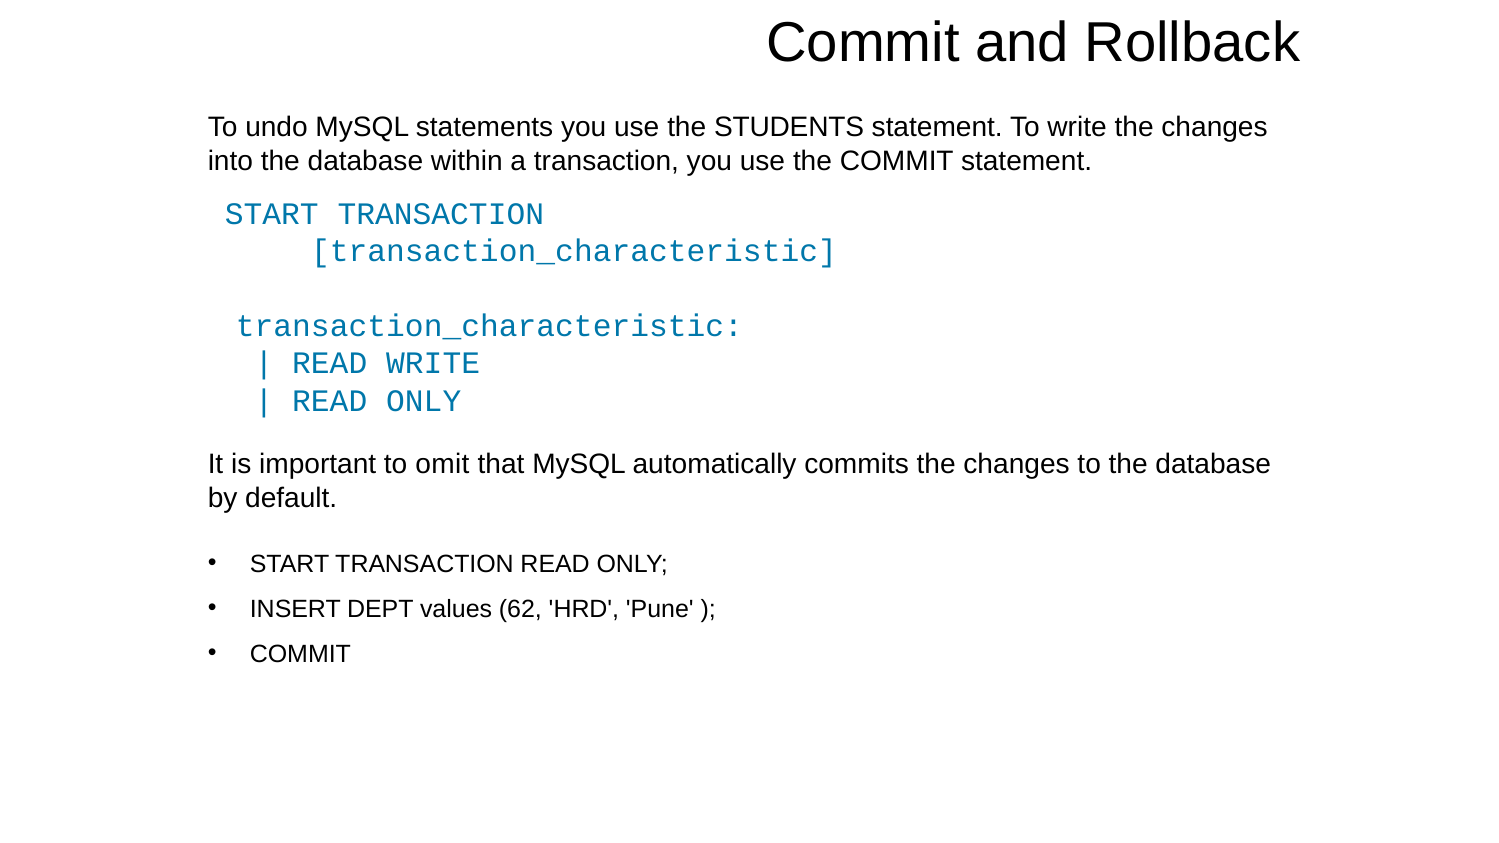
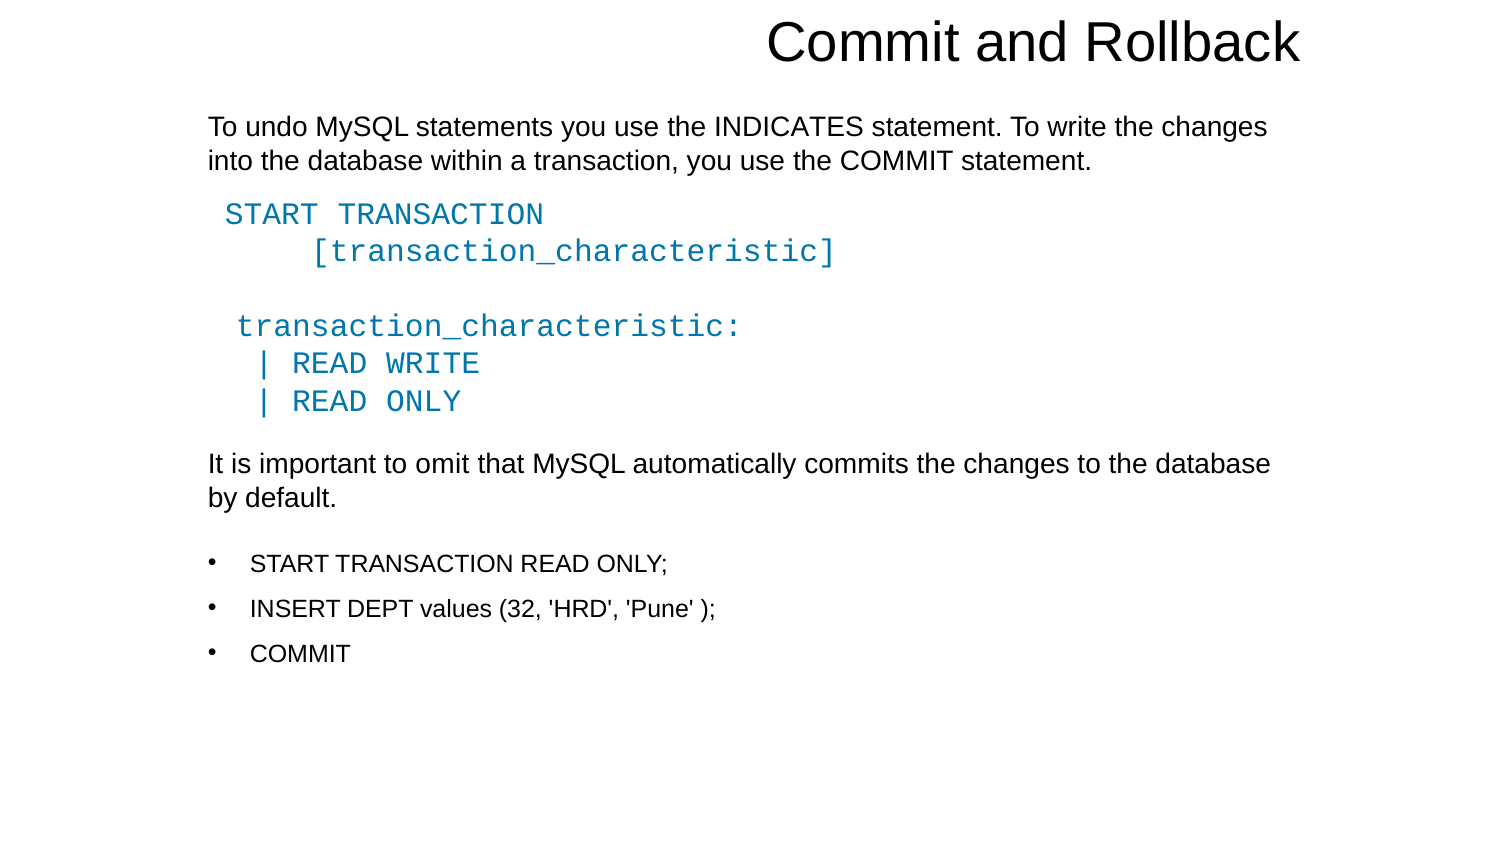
STUDENTS: STUDENTS -> INDICATES (789, 127)
62: 62 -> 32 (520, 609)
